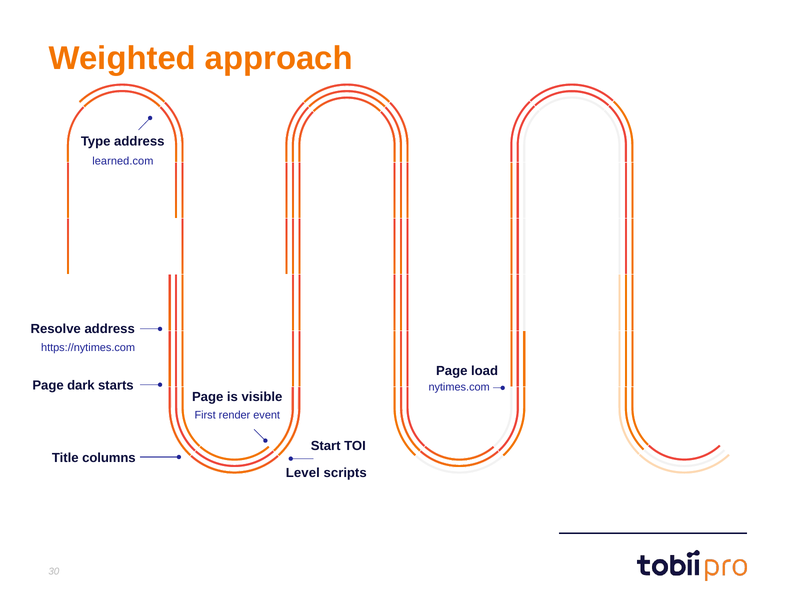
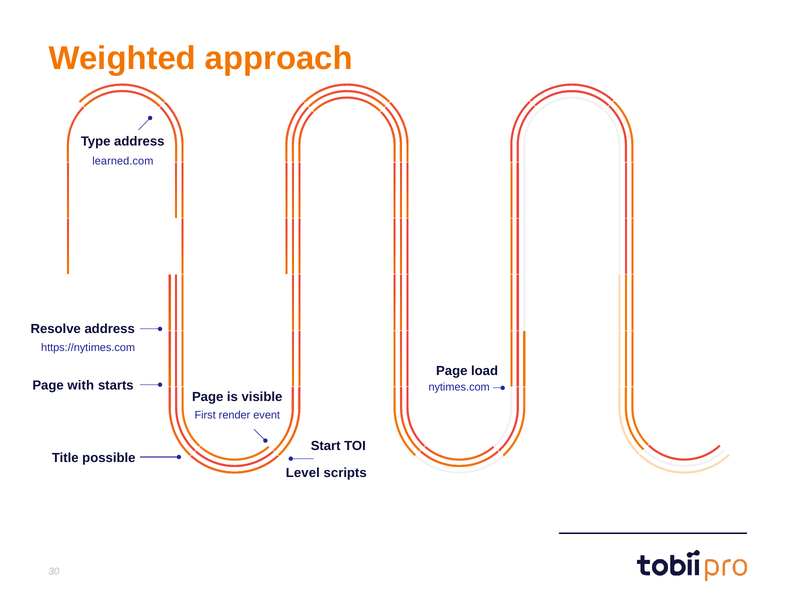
dark: dark -> with (81, 385)
columns: columns -> possible (109, 458)
